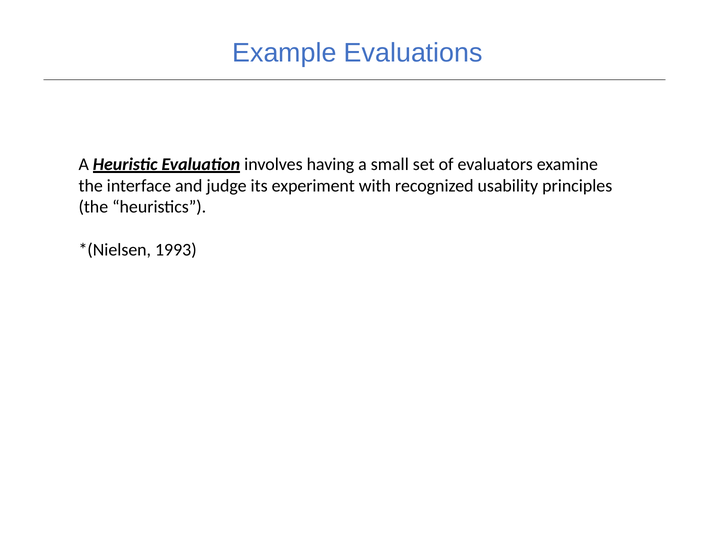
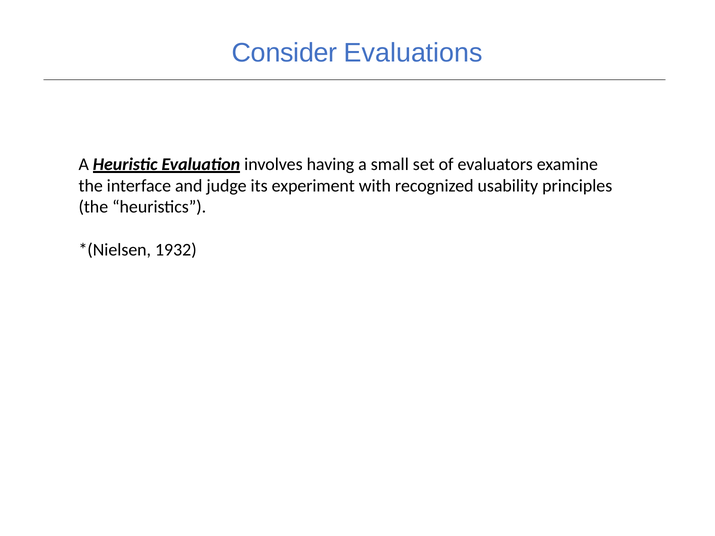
Example: Example -> Consider (285, 53)
1993: 1993 -> 1932 (176, 250)
